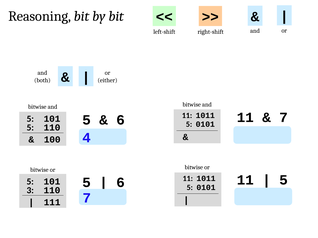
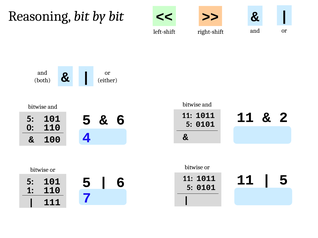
7: 7 -> 2 (284, 118)
5: 5 -> 0 (30, 128)
3: 3 -> 1 (30, 191)
